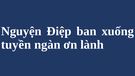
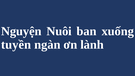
Điệp: Điệp -> Nuôi (59, 31)
